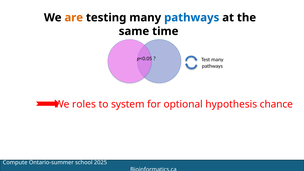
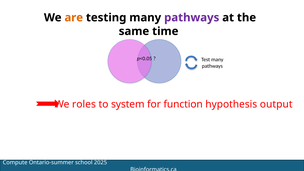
pathways colour: blue -> purple (192, 18)
optional: optional -> function (183, 104)
chance: chance -> output (276, 104)
